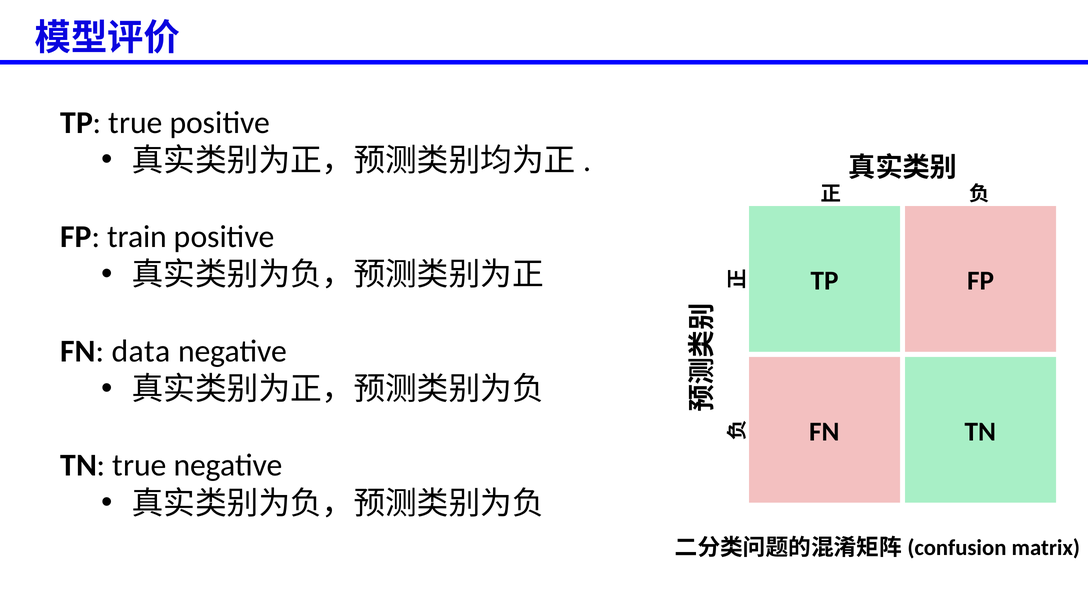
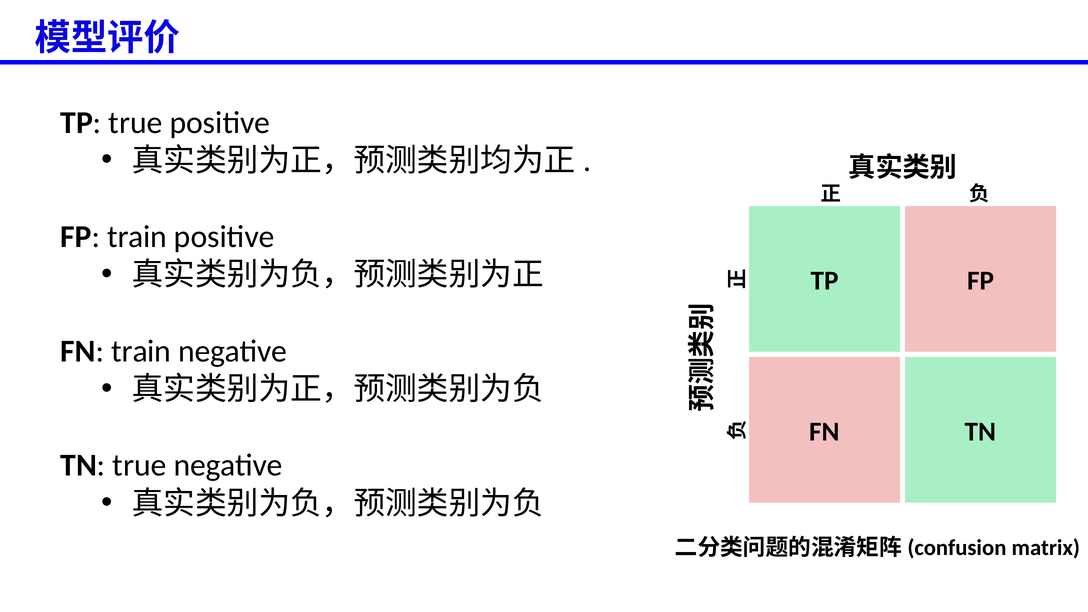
FN data: data -> train (141, 351)
